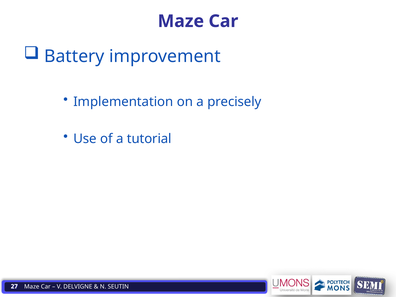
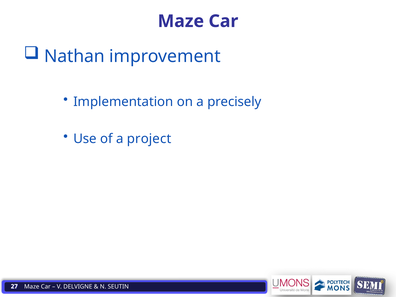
Battery: Battery -> Nathan (74, 56)
tutorial: tutorial -> project (149, 139)
